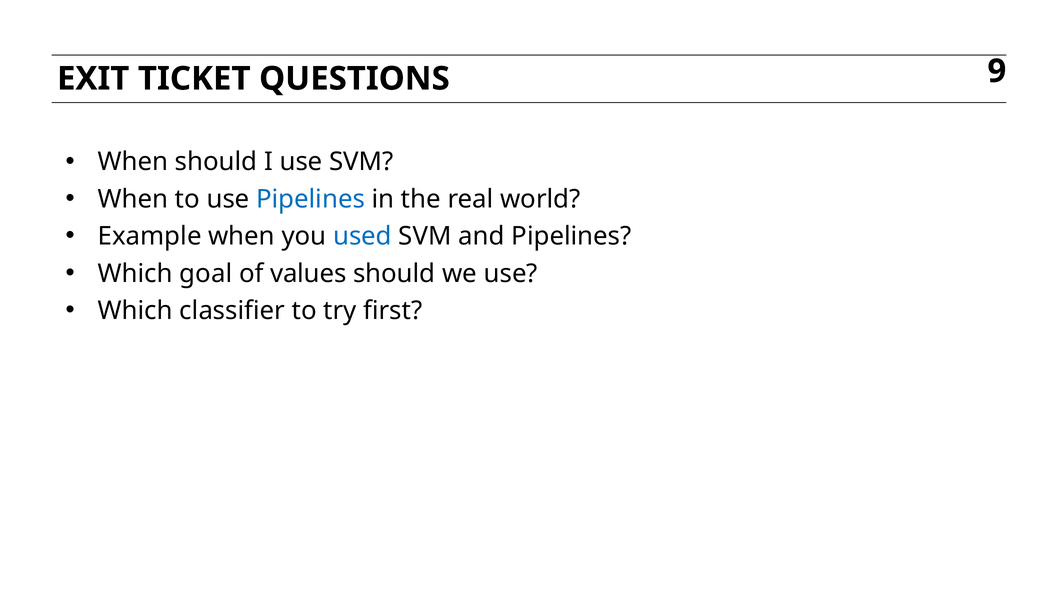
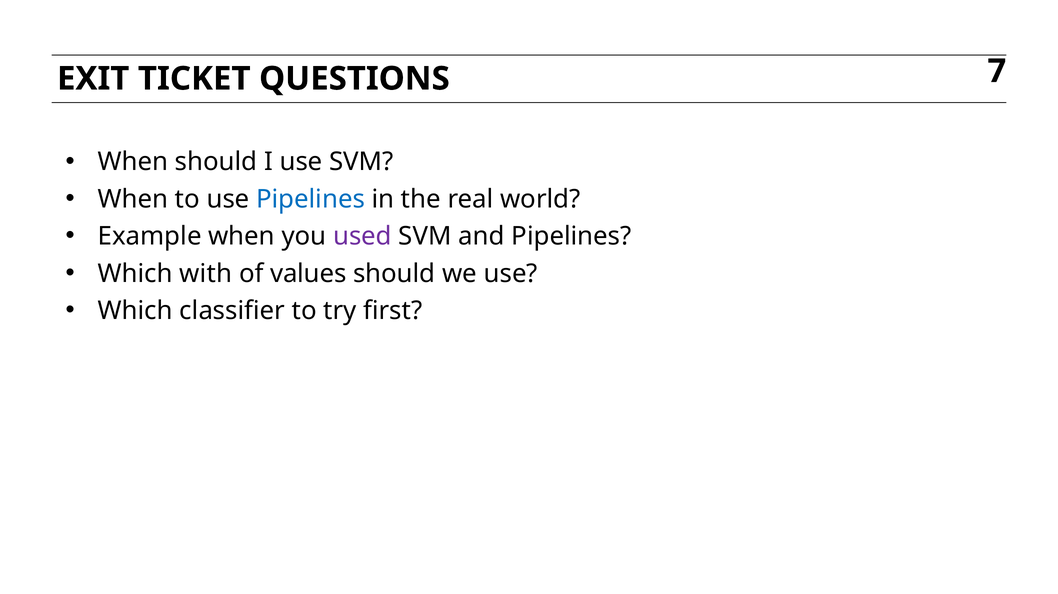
9: 9 -> 7 (997, 71)
used colour: blue -> purple (362, 236)
goal: goal -> with (206, 274)
